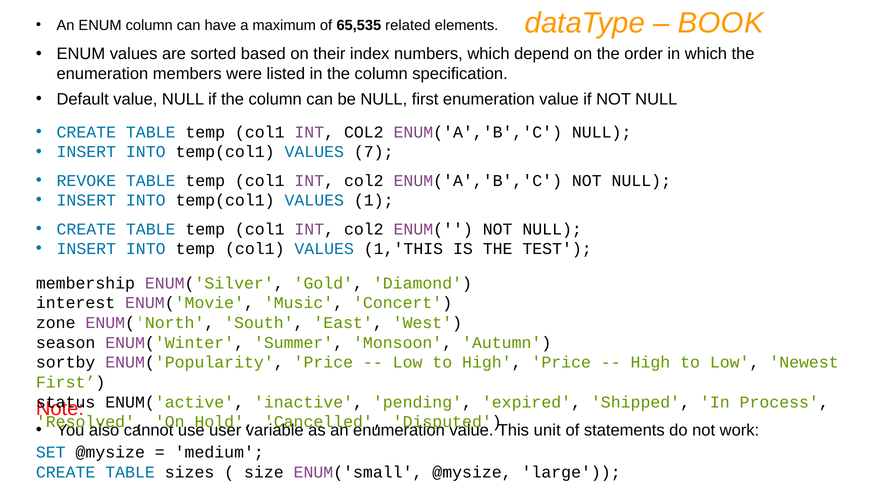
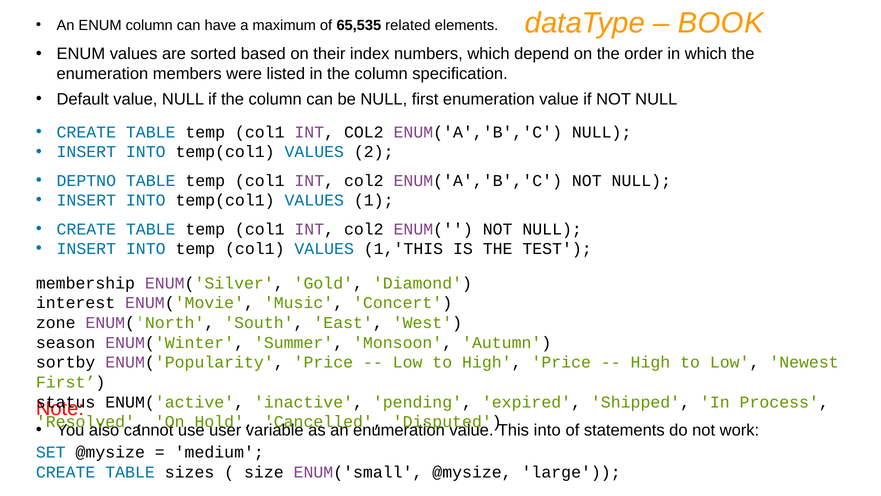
7: 7 -> 2 (374, 152)
REVOKE: REVOKE -> DEPTNO (86, 180)
This unit: unit -> into (547, 430)
